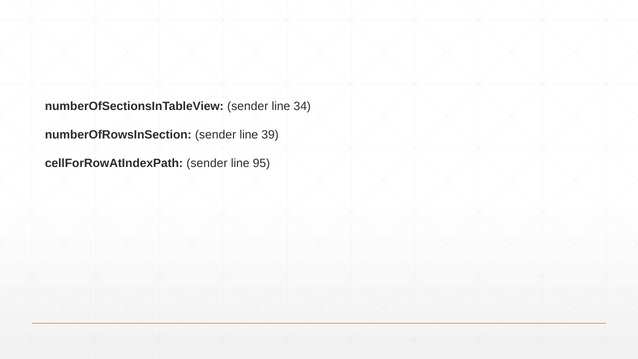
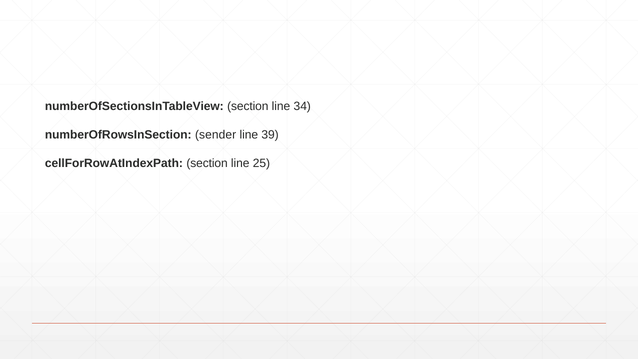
numberOfSectionsInTableView sender: sender -> section (248, 106)
cellForRowAtIndexPath sender: sender -> section (207, 163)
95: 95 -> 25 (261, 163)
